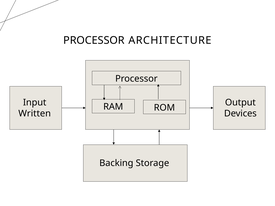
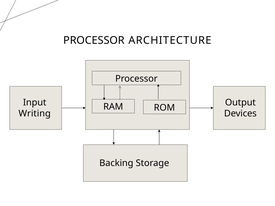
Written: Written -> Writing (35, 114)
